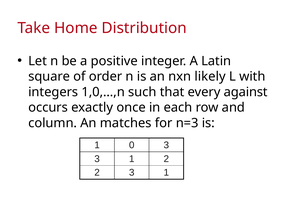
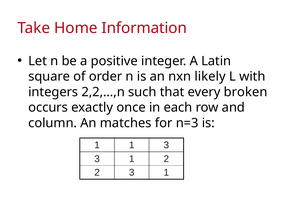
Distribution: Distribution -> Information (144, 28)
1,0,…,n: 1,0,…,n -> 2,2,…,n (103, 92)
against: against -> broken (246, 92)
1 0: 0 -> 1 (132, 145)
